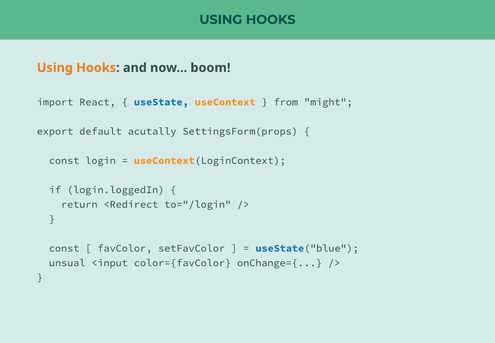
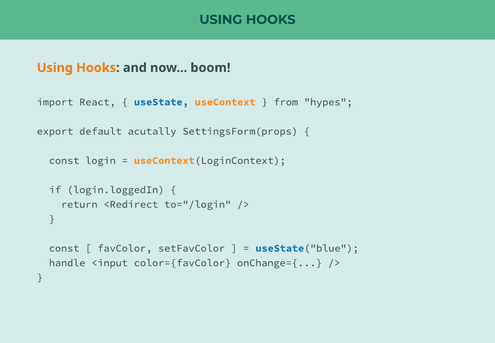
might: might -> hypes (328, 102)
unsual: unsual -> handle (67, 263)
